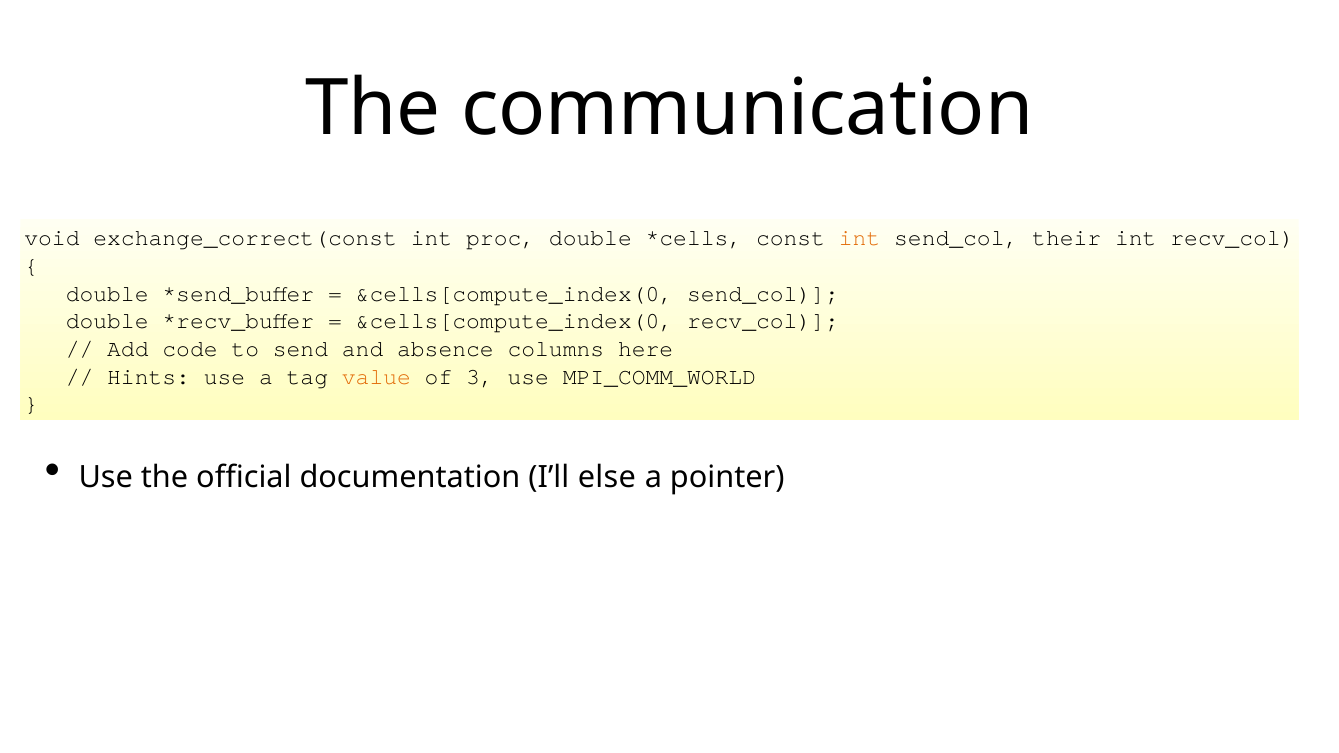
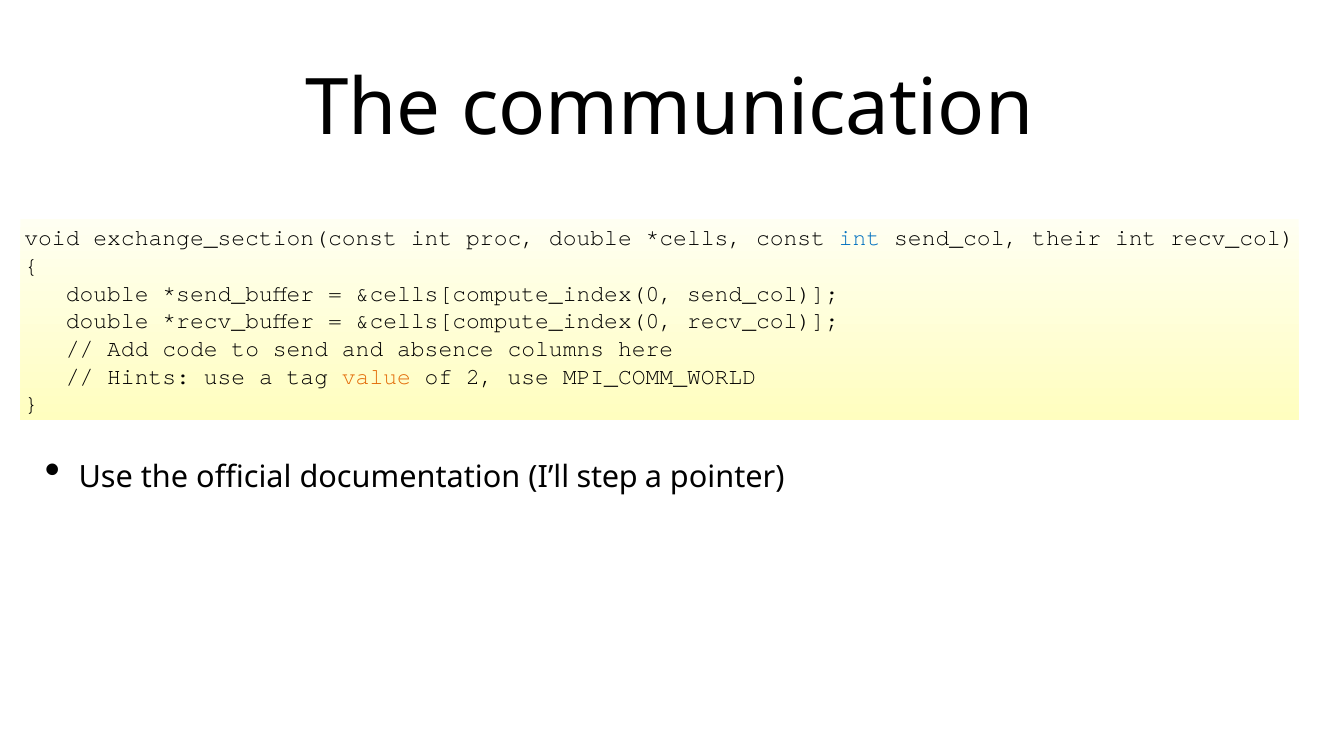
exchange_correct(const: exchange_correct(const -> exchange_section(const (245, 238)
int colour: orange -> blue (860, 238)
3: 3 -> 2 (480, 377)
else: else -> step (607, 478)
